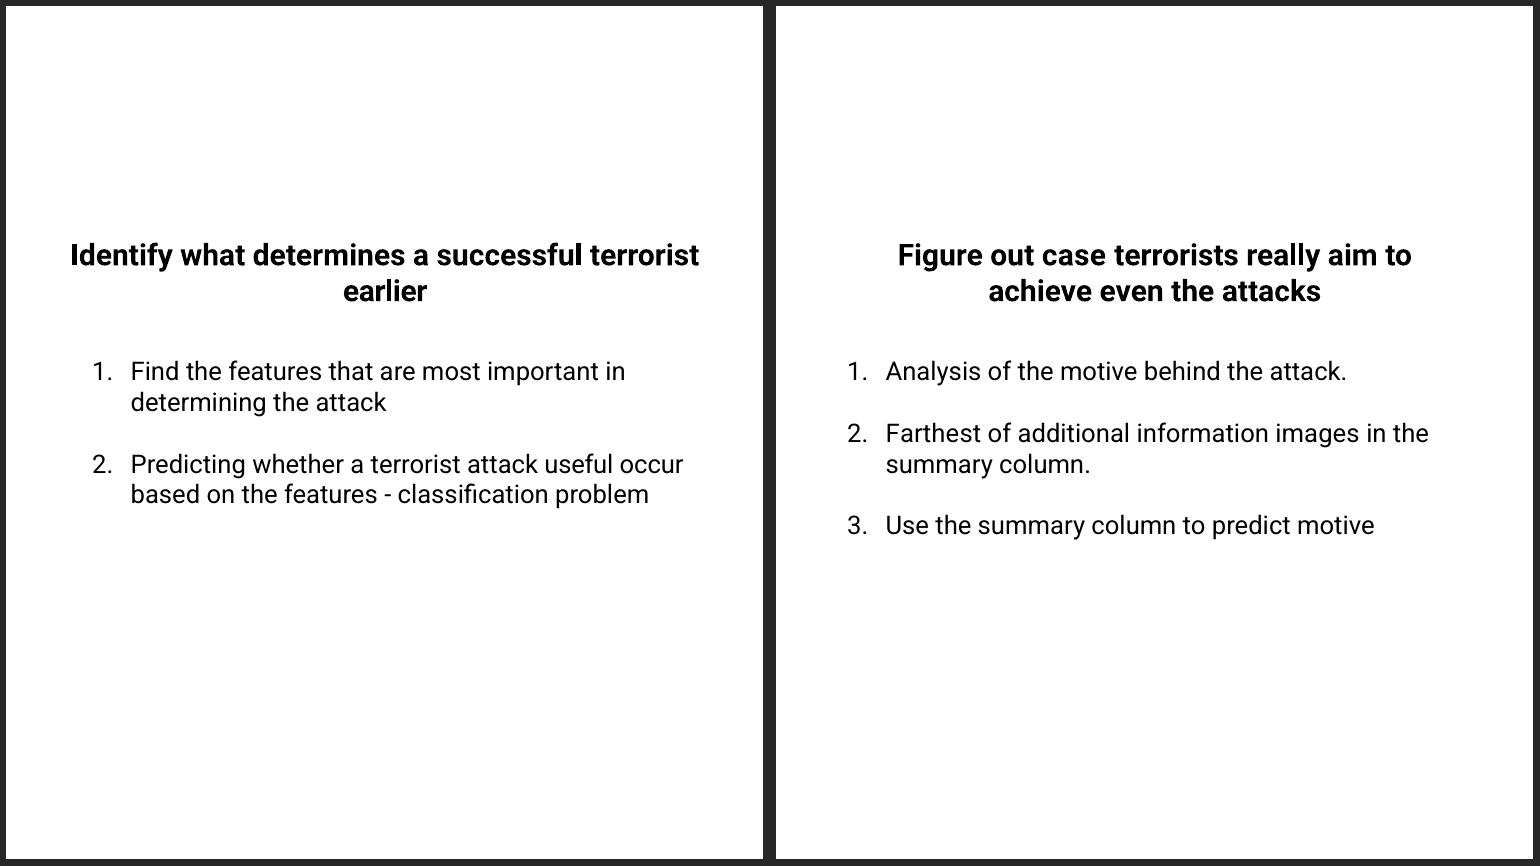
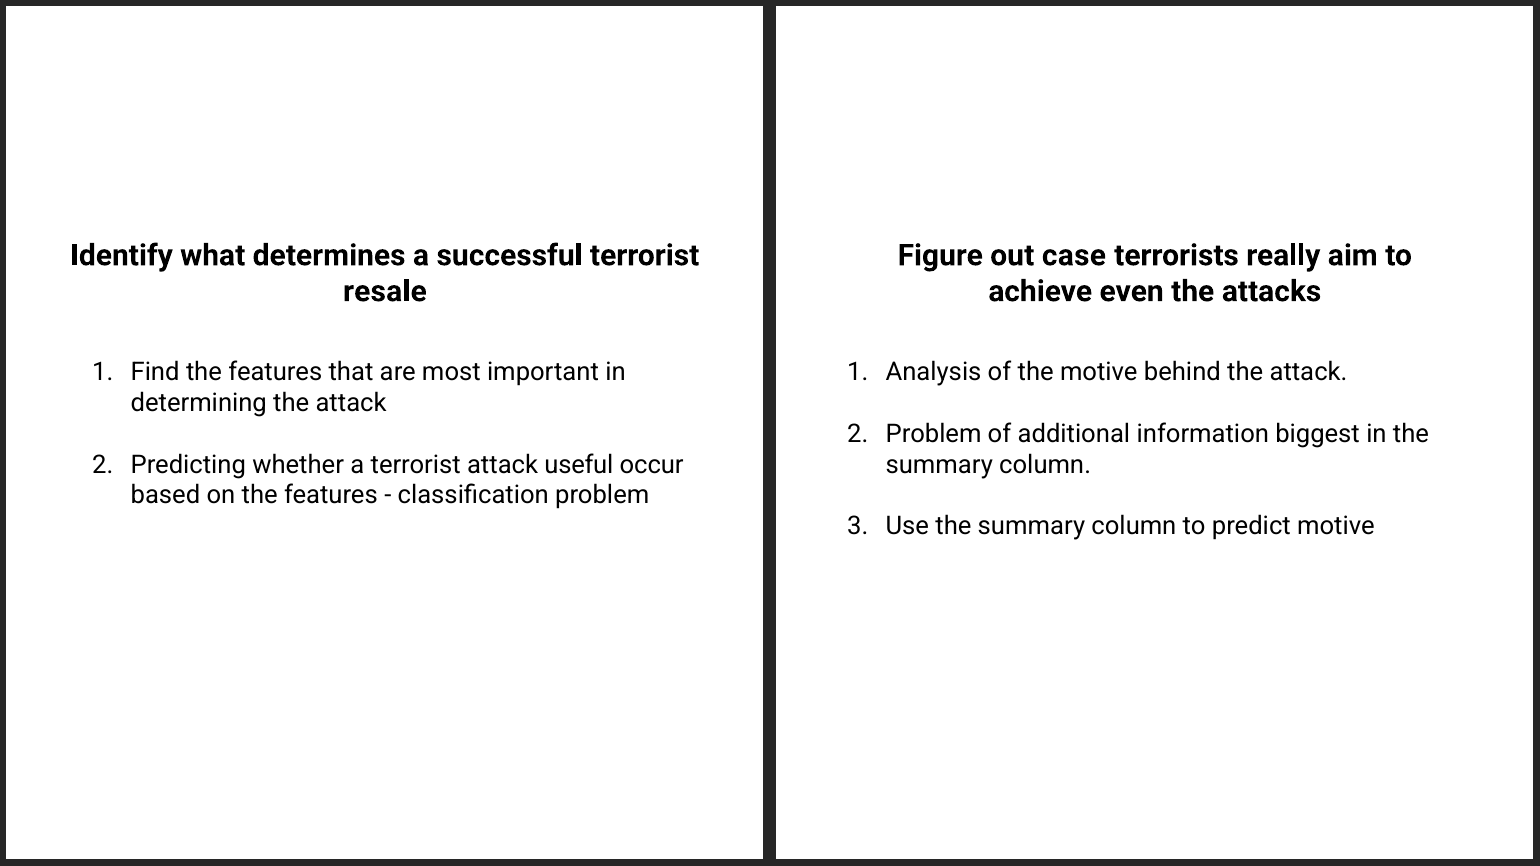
earlier: earlier -> resale (385, 291)
Farthest: Farthest -> Problem (934, 434)
images: images -> biggest (1318, 434)
